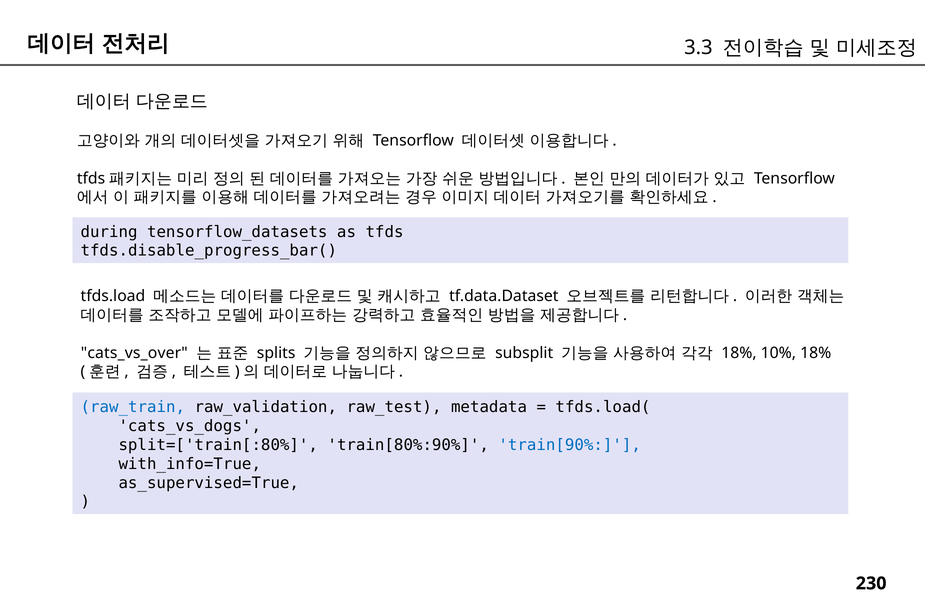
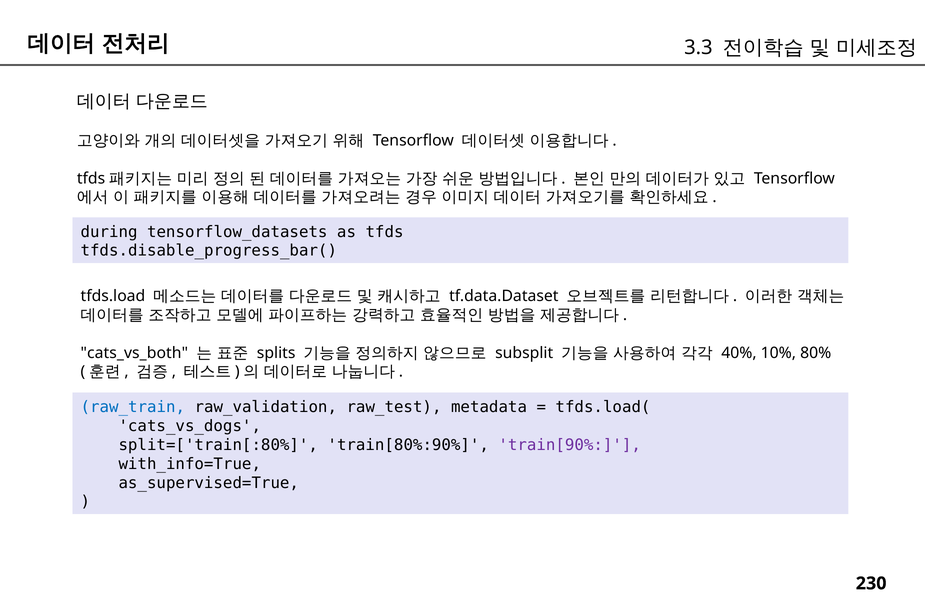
cats_vs_over: cats_vs_over -> cats_vs_both (134, 353)
18%: 18% -> 40% (739, 353)
10% 18%: 18% -> 80% (816, 353)
train[90% colour: blue -> purple (570, 445)
